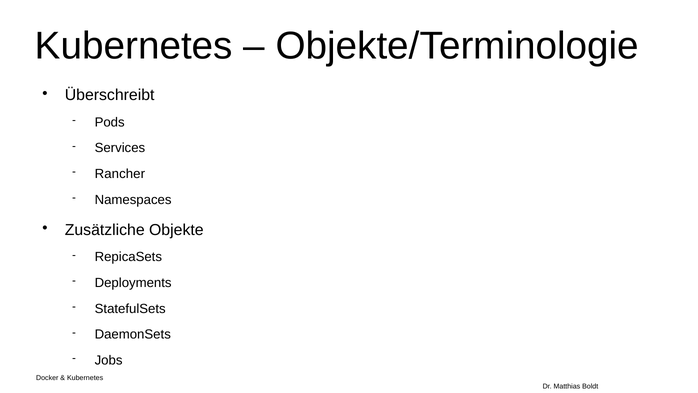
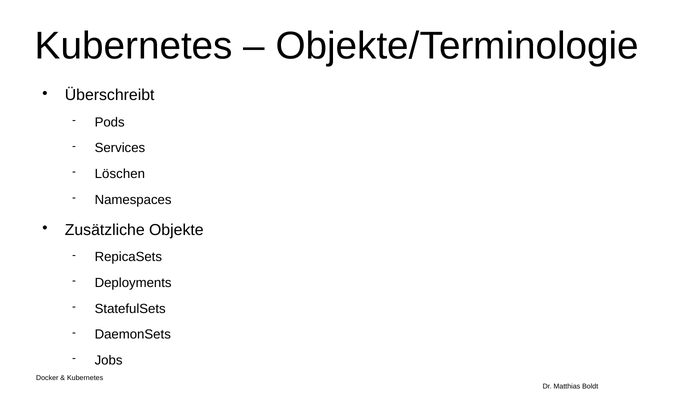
Rancher: Rancher -> Löschen (120, 174)
